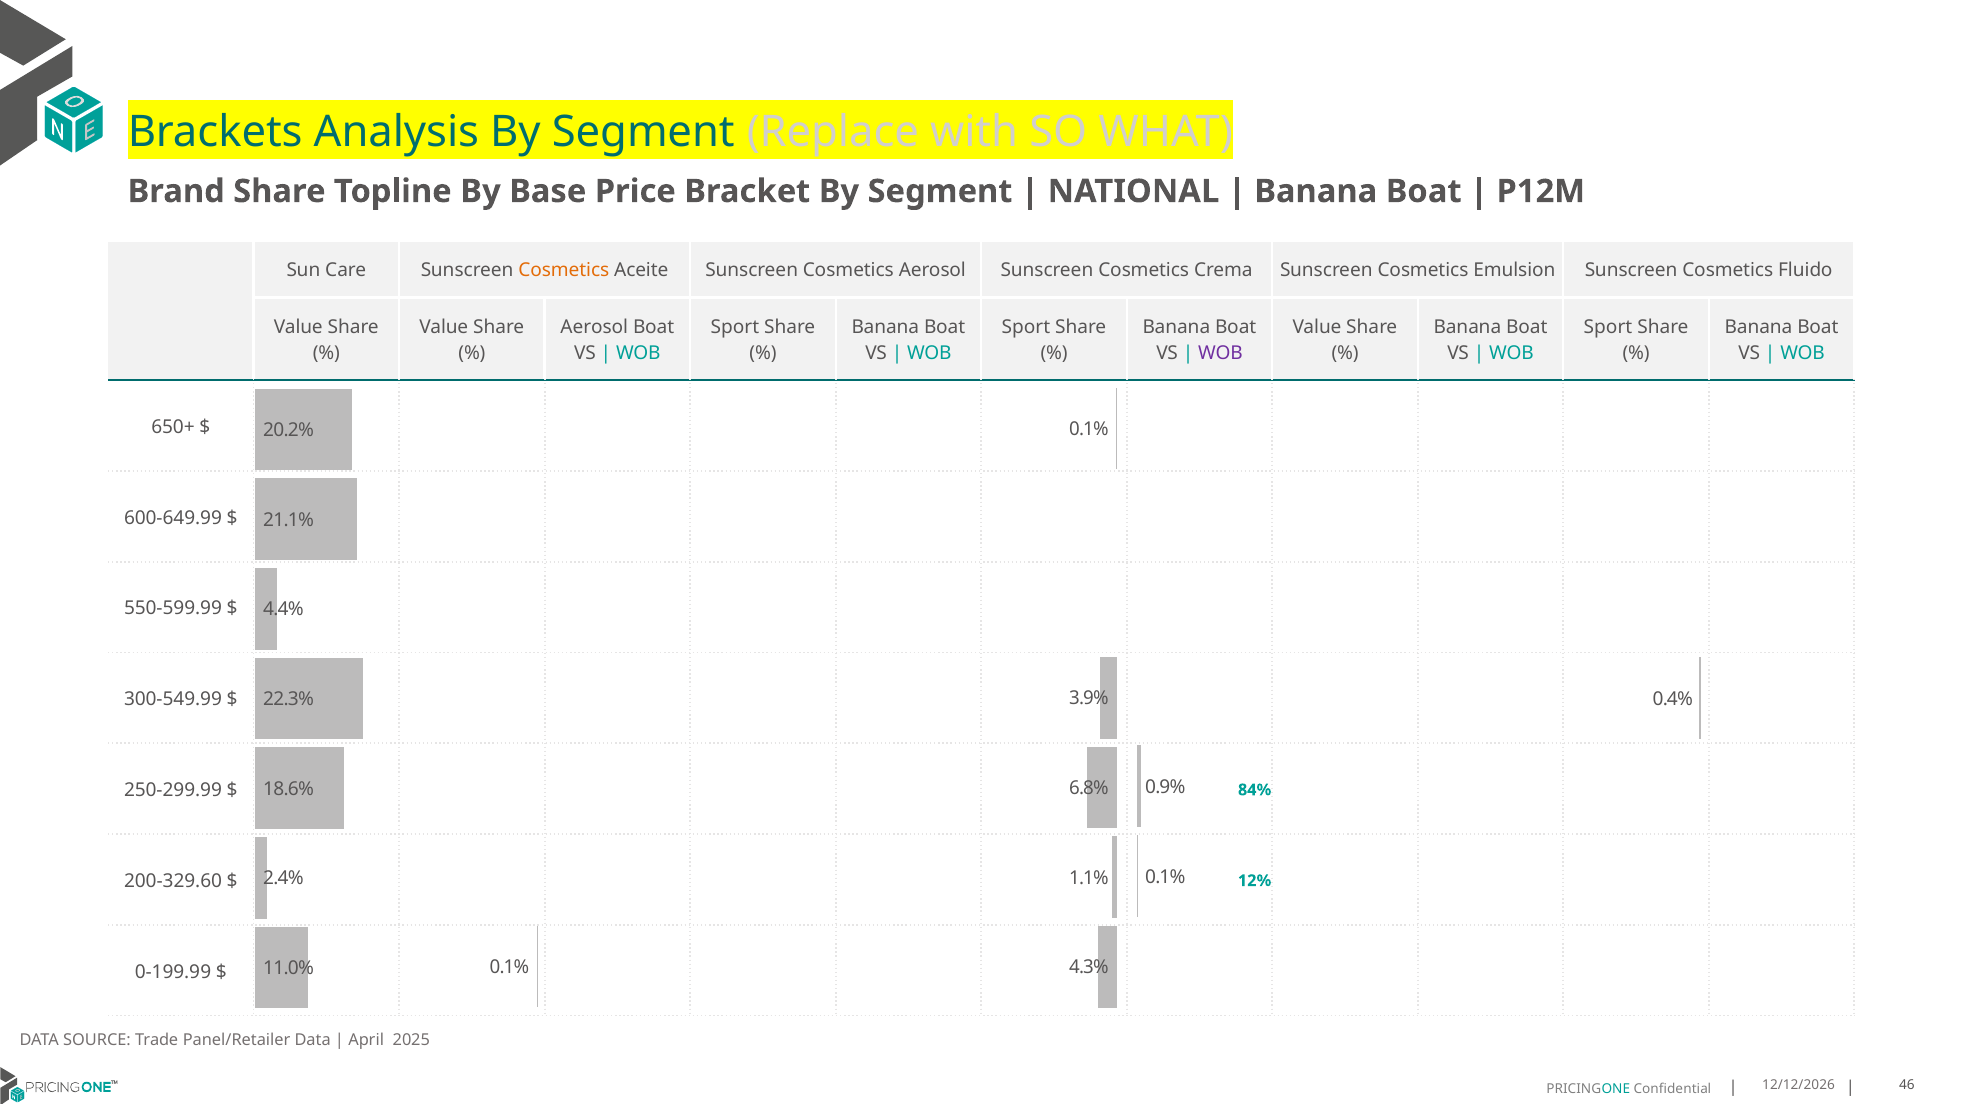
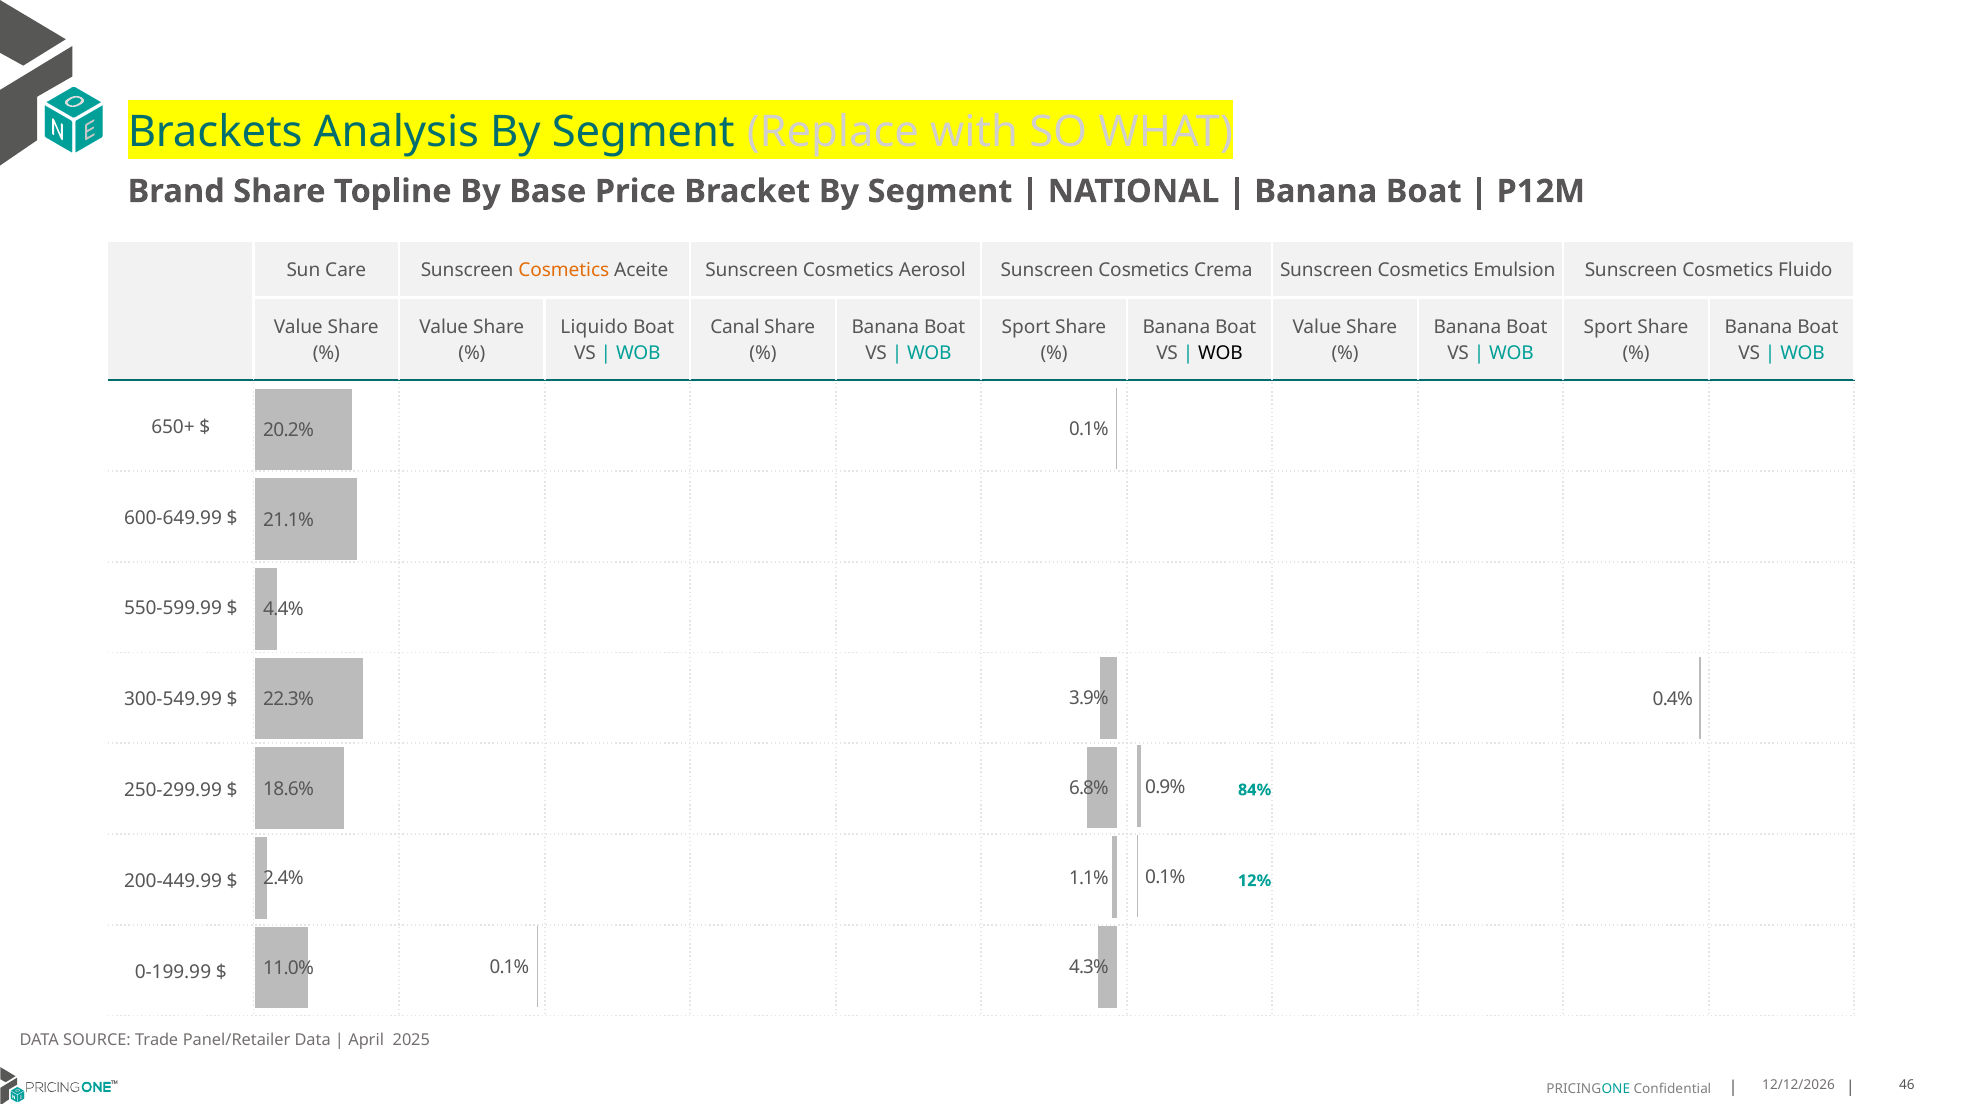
Aerosol: Aerosol -> Liquido (594, 327)
Sport: Sport -> Canal (735, 327)
WOB colour: purple -> black (1221, 353)
200-329.60: 200-329.60 -> 200-449.99 (173, 881)
